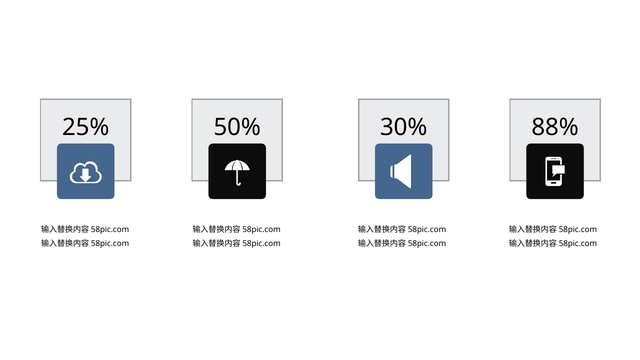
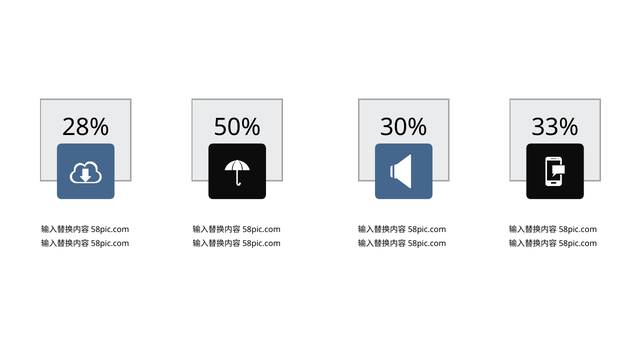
25%: 25% -> 28% (86, 127)
88%: 88% -> 33% (555, 127)
